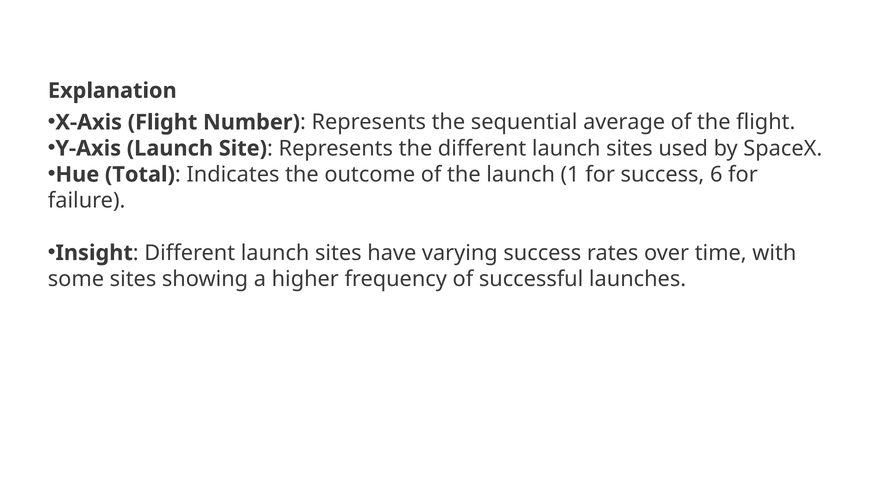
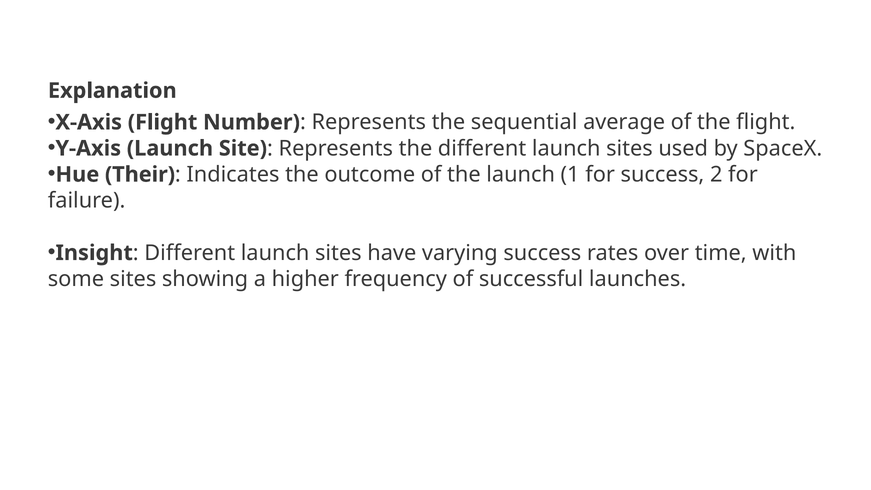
Total: Total -> Their (140, 174)
6: 6 -> 2 (716, 174)
